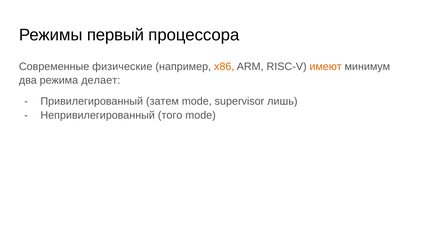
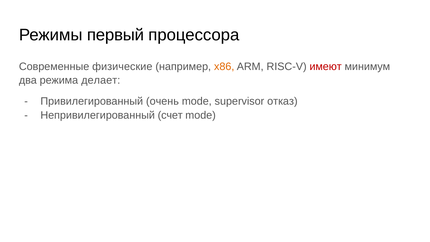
имеют colour: orange -> red (326, 66)
затем: затем -> очень (162, 101)
лишь: лишь -> отказ (282, 101)
того: того -> счет (170, 115)
